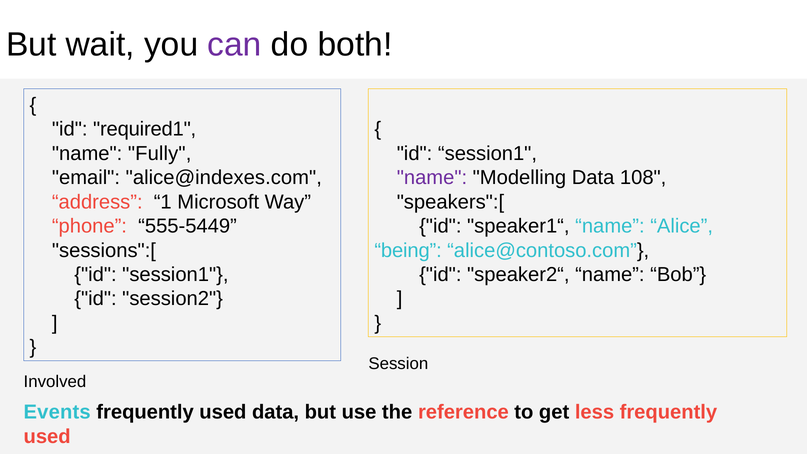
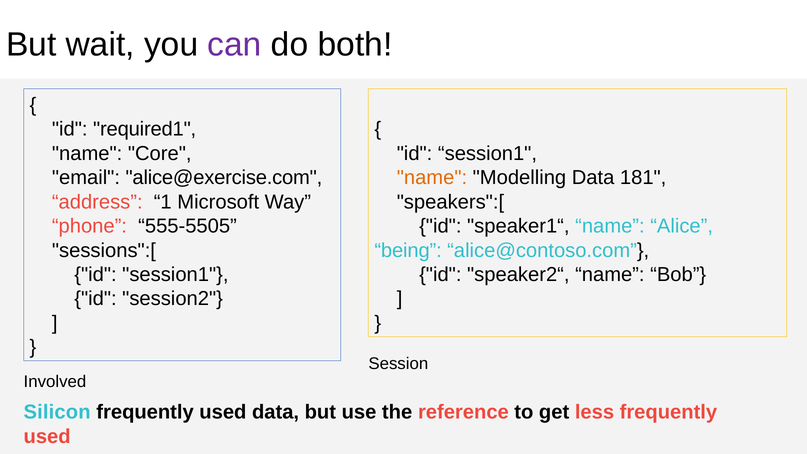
Fully: Fully -> Core (160, 153)
alice@indexes.com: alice@indexes.com -> alice@exercise.com (224, 178)
name colour: purple -> orange (432, 178)
108: 108 -> 181 (643, 178)
555-5449: 555-5449 -> 555-5505 (188, 226)
Events: Events -> Silicon (57, 412)
